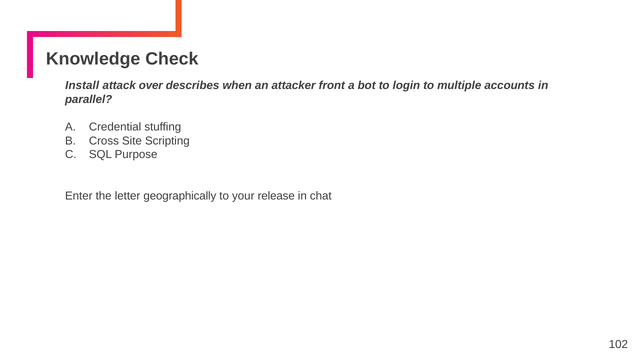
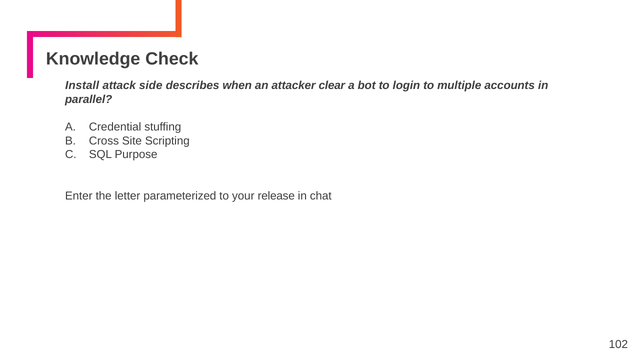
over: over -> side (151, 86)
front: front -> clear (332, 86)
geographically: geographically -> parameterized (180, 196)
